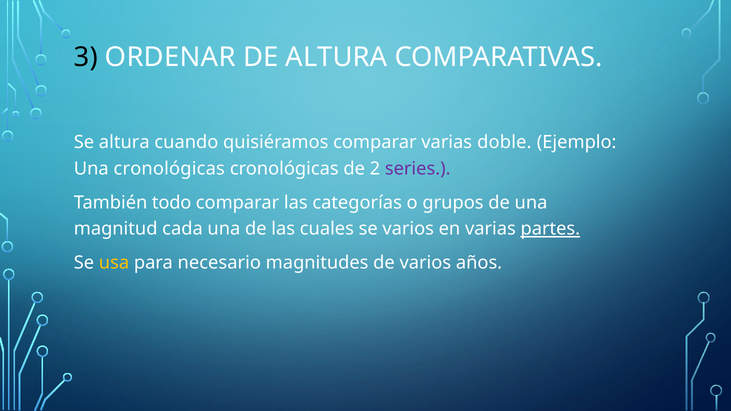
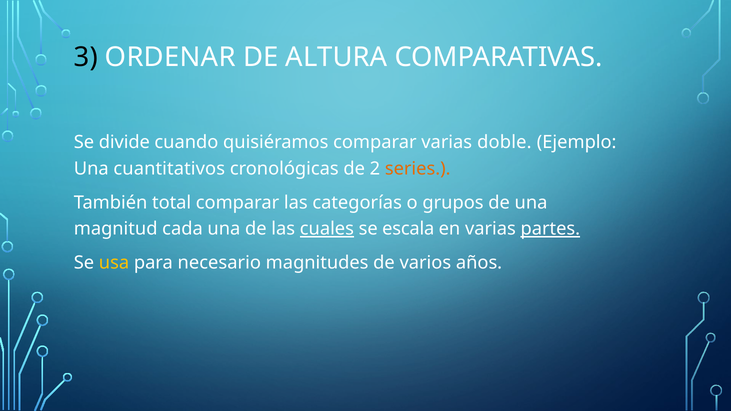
Se altura: altura -> divide (124, 142)
Una cronológicas: cronológicas -> cuantitativos (169, 169)
series colour: purple -> orange (418, 169)
todo: todo -> total (172, 203)
cuales underline: none -> present (327, 229)
se varios: varios -> escala (408, 229)
